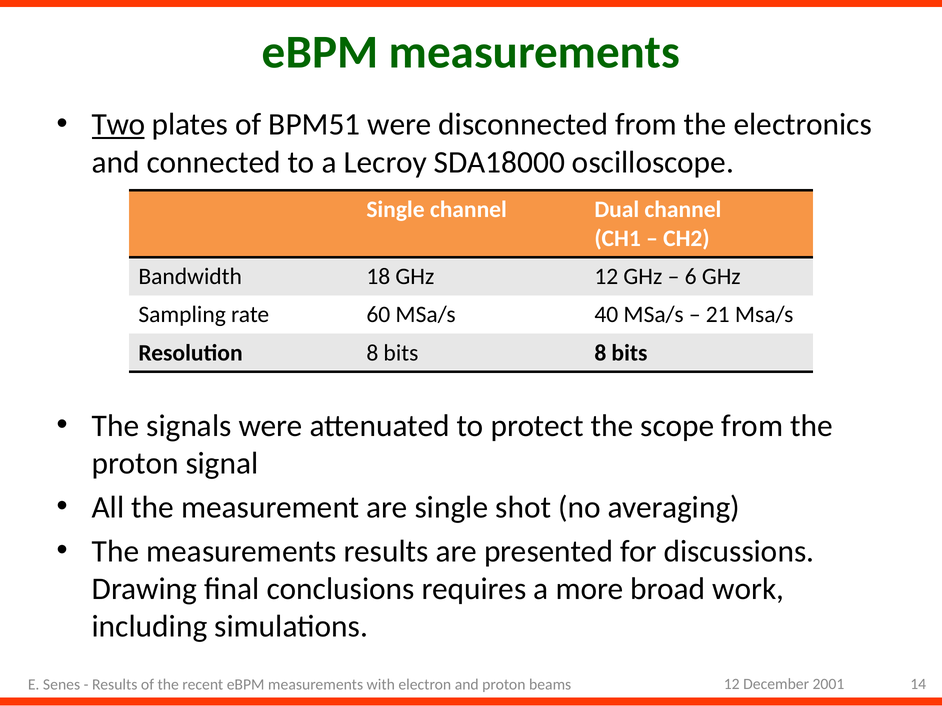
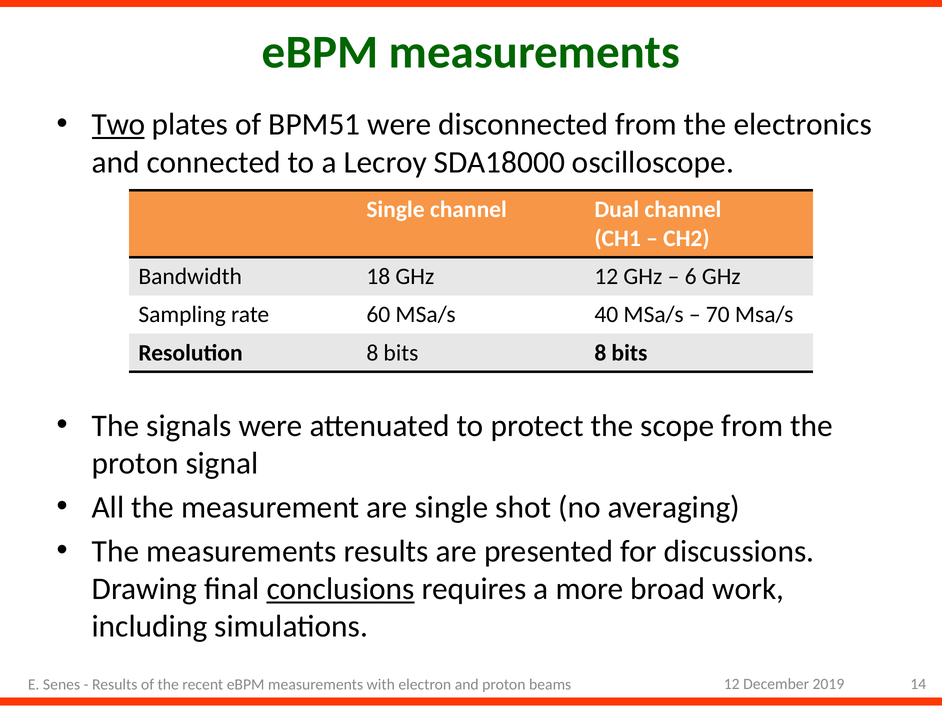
21: 21 -> 70 (718, 315)
conclusions underline: none -> present (341, 589)
2001: 2001 -> 2019 (828, 685)
